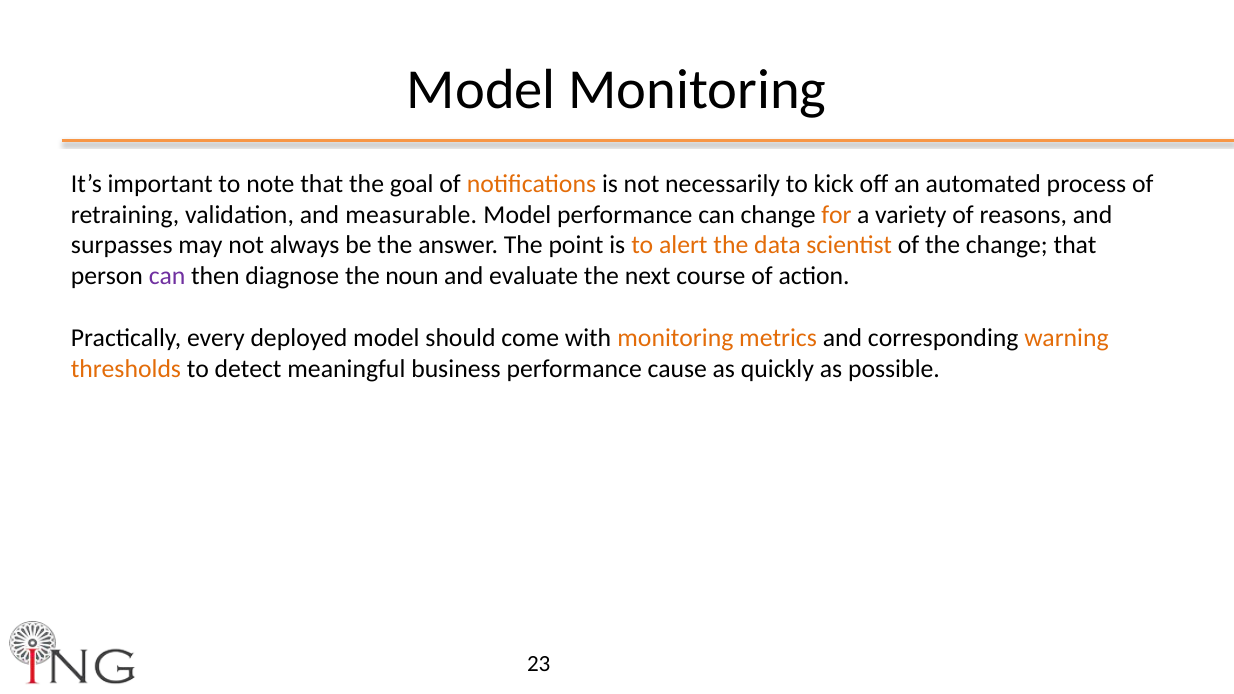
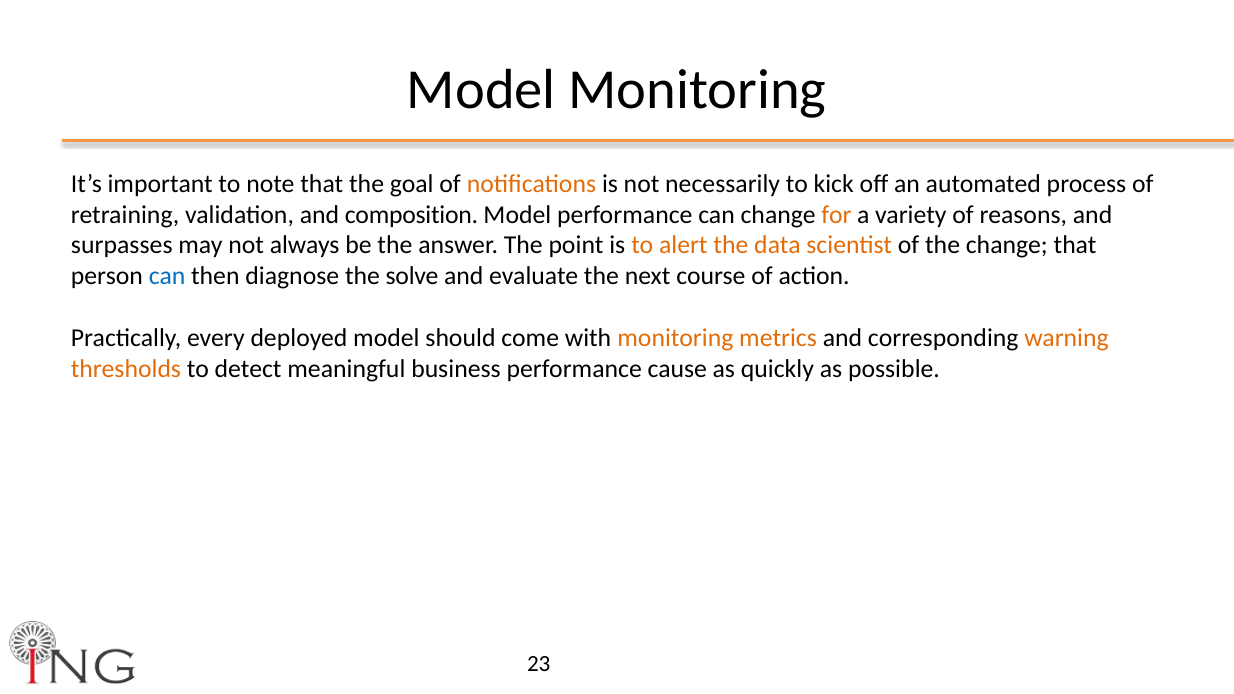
measurable: measurable -> composition (411, 215)
can colour: purple -> blue (167, 276)
noun: noun -> solve (412, 276)
